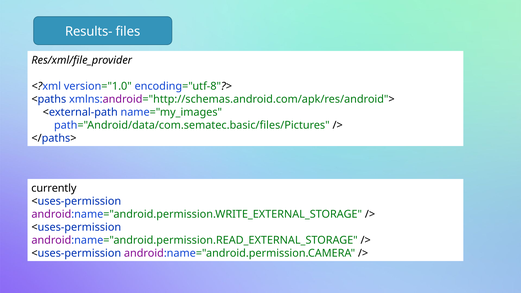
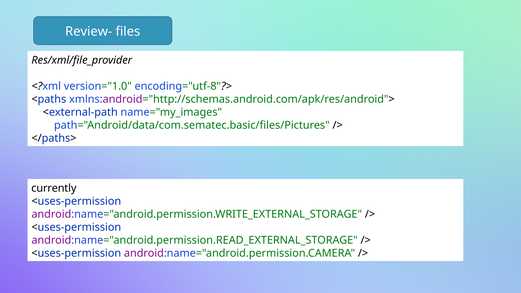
Results-: Results- -> Review- (89, 32)
